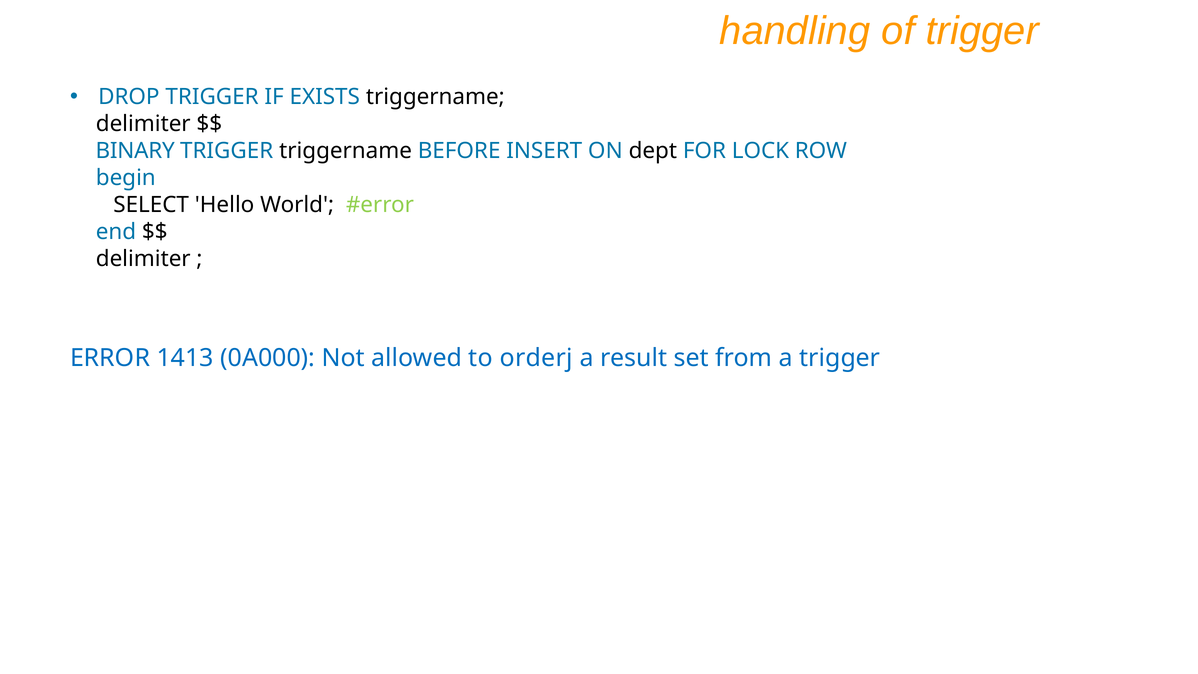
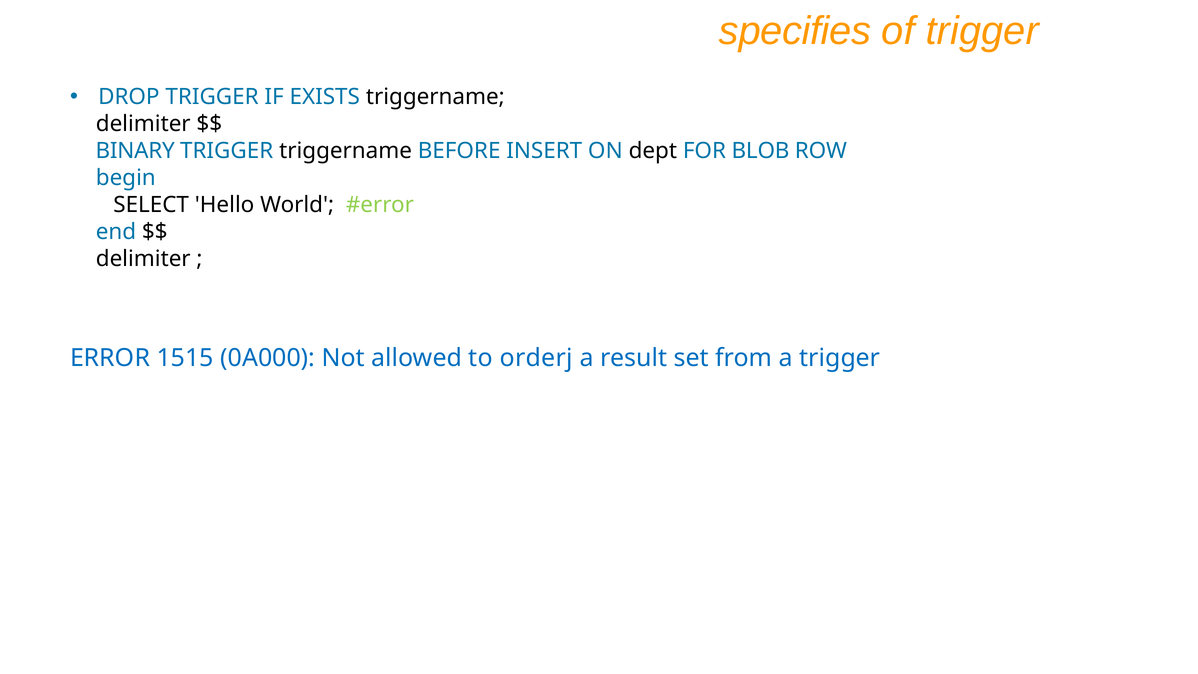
handling: handling -> specifies (795, 31)
LOCK: LOCK -> BLOB (761, 151)
1413: 1413 -> 1515 (185, 358)
